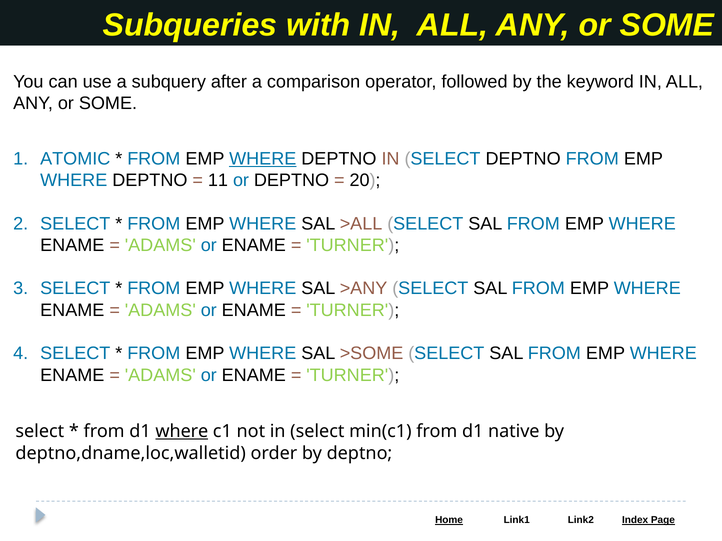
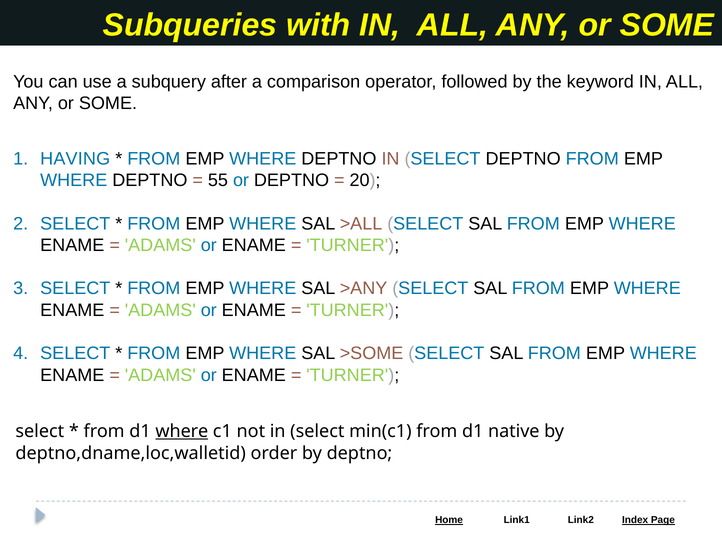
ATOMIC: ATOMIC -> HAVING (75, 159)
WHERE underline: present -> none (263, 159)
11: 11 -> 55 (218, 180)
